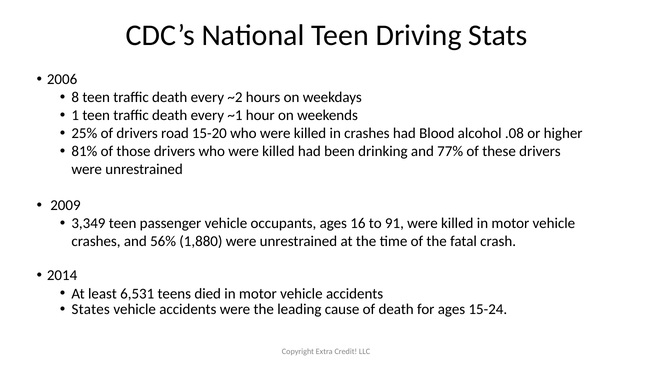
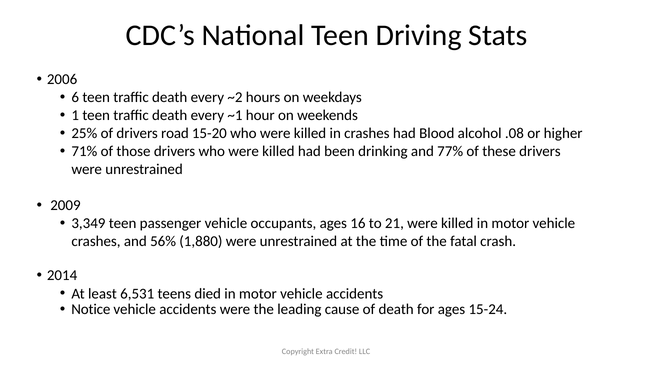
8: 8 -> 6 (75, 97)
81%: 81% -> 71% (84, 151)
91: 91 -> 21 (394, 223)
States: States -> Notice (91, 309)
